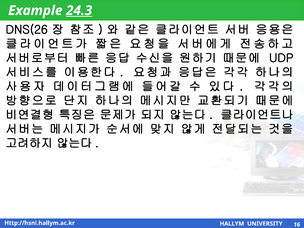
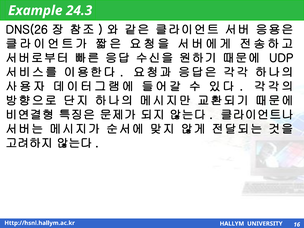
24.3 underline: present -> none (79, 11)
